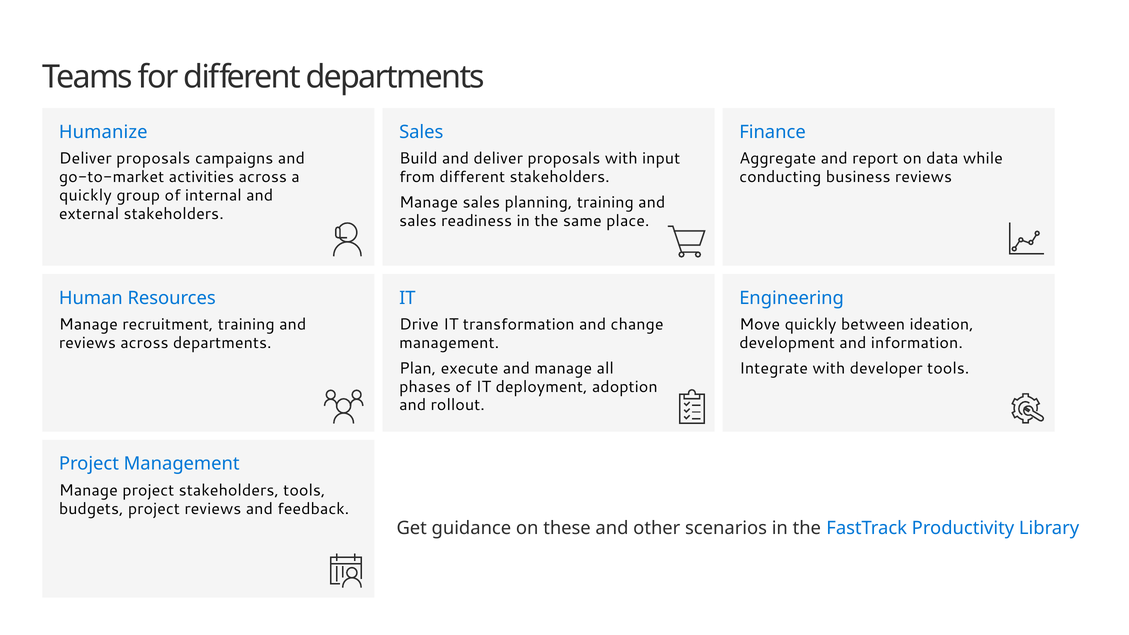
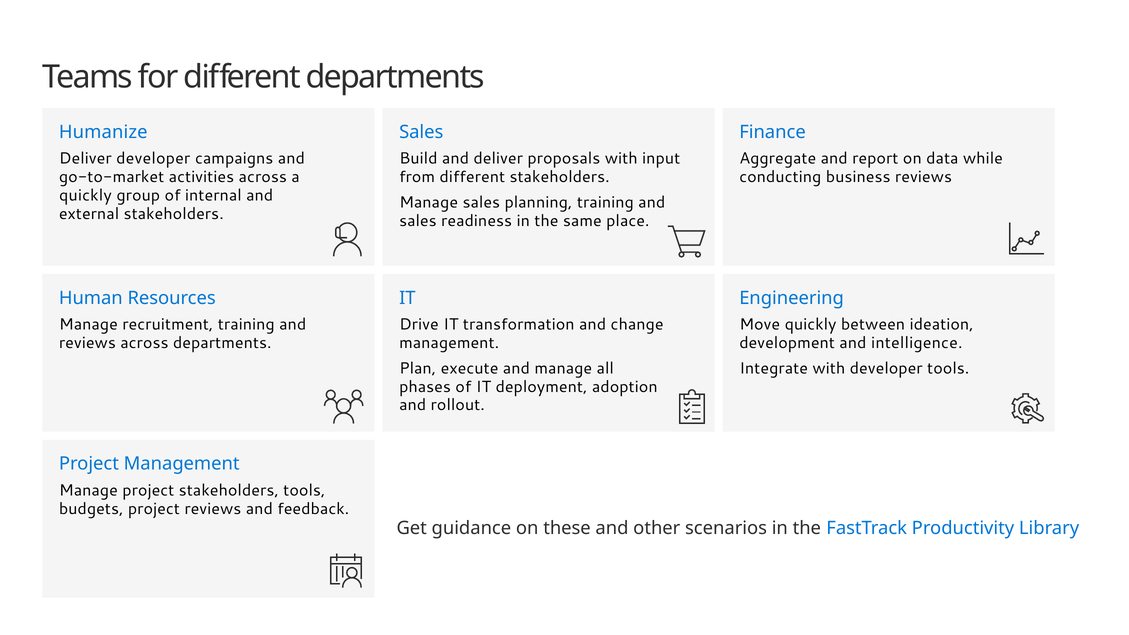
proposals: proposals -> developer (153, 159)
information: information -> intelligence (917, 343)
